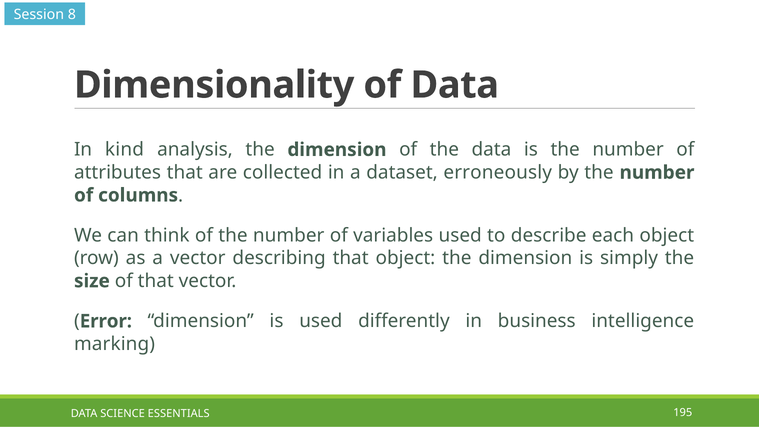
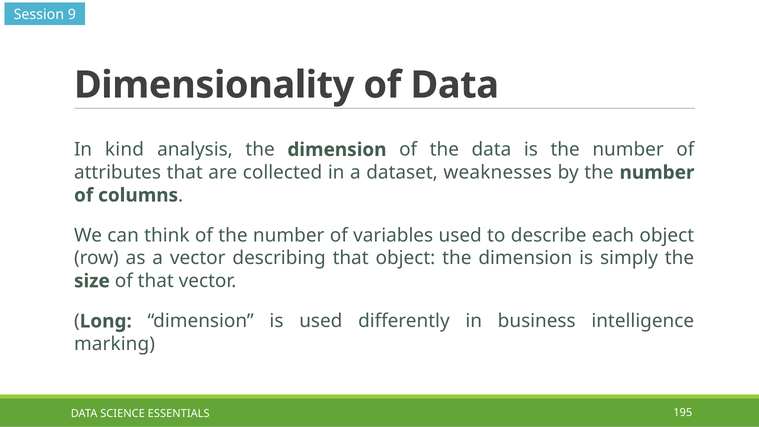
8: 8 -> 9 (72, 15)
erroneously: erroneously -> weaknesses (498, 172)
Error: Error -> Long (106, 321)
